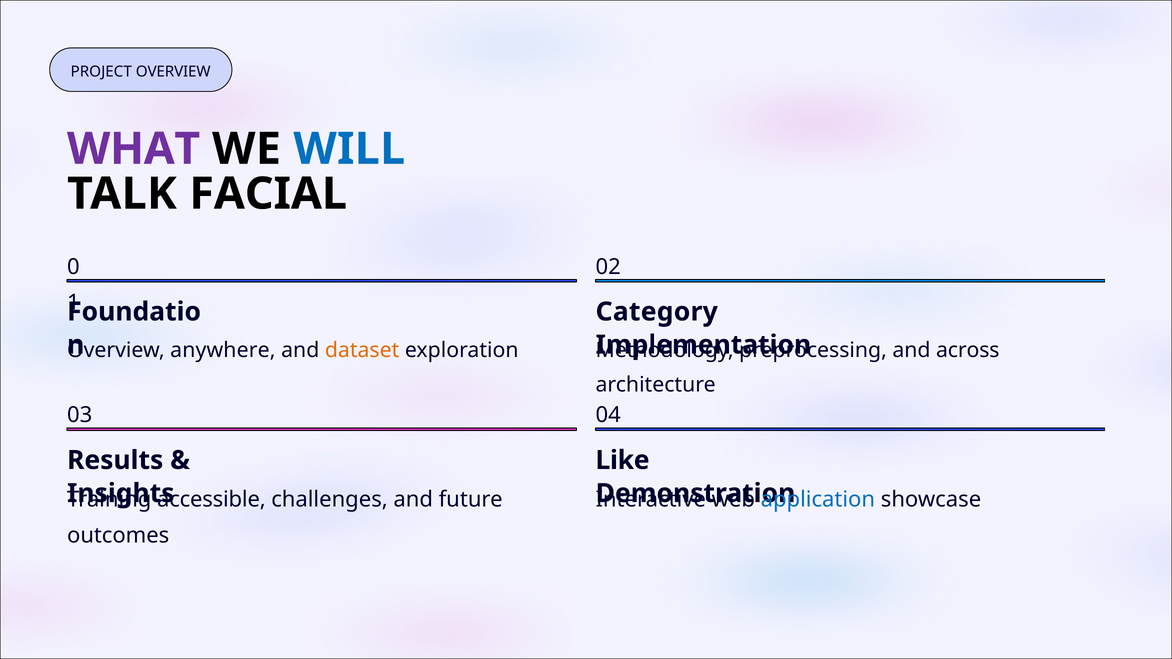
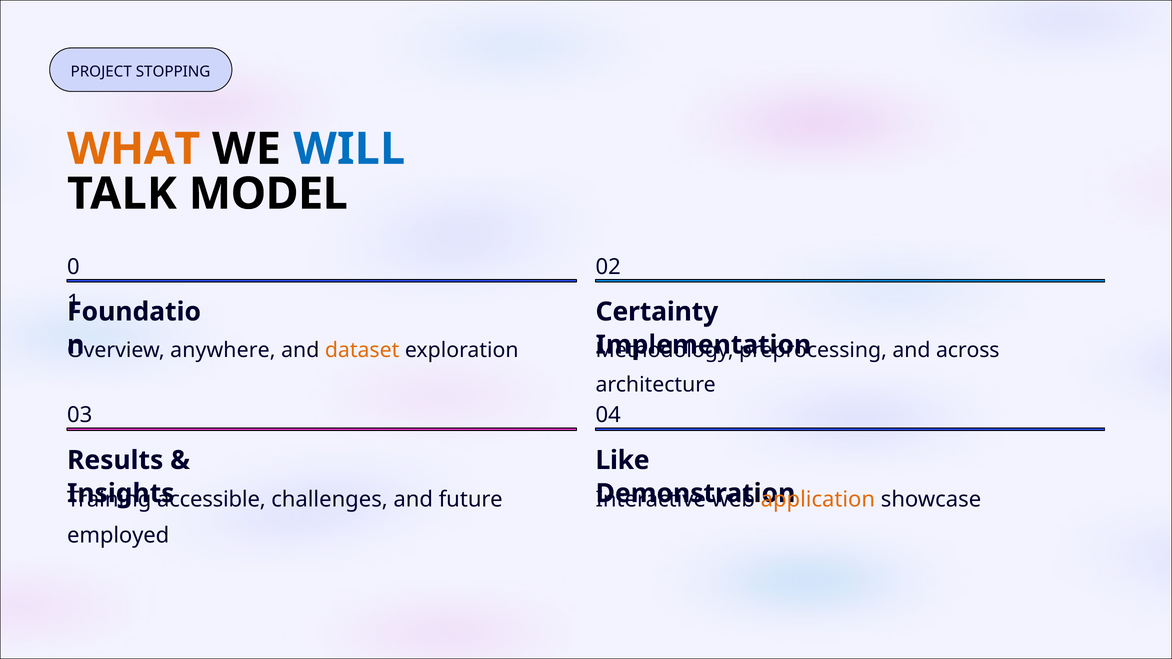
PROJECT OVERVIEW: OVERVIEW -> STOPPING (173, 72)
WHAT colour: purple -> orange (134, 149)
FACIAL: FACIAL -> MODEL (268, 194)
Category: Category -> Certainty (657, 312)
application colour: blue -> orange (818, 500)
outcomes: outcomes -> employed (118, 536)
